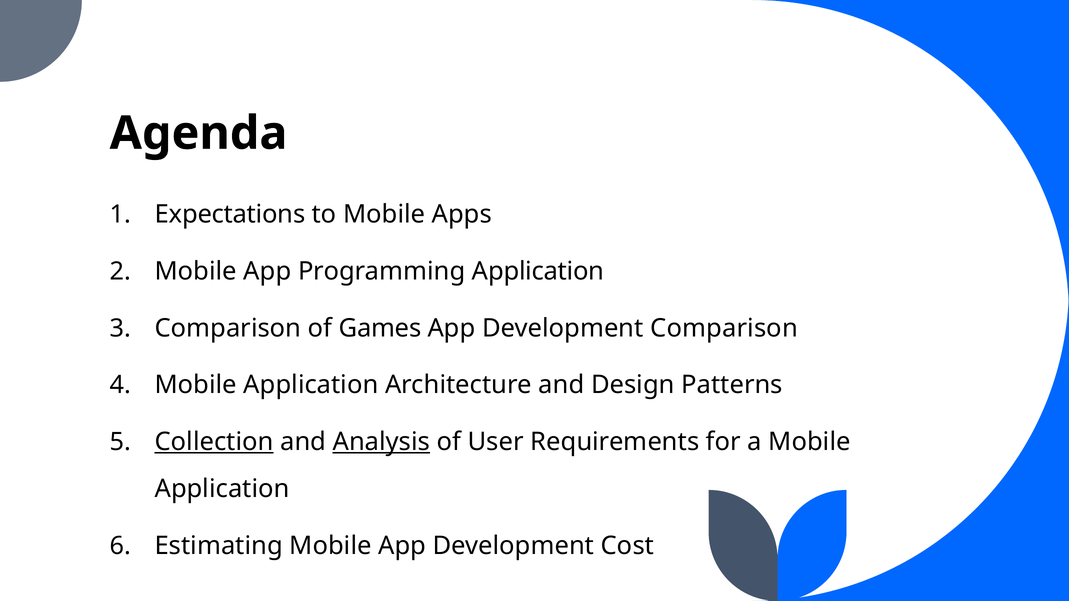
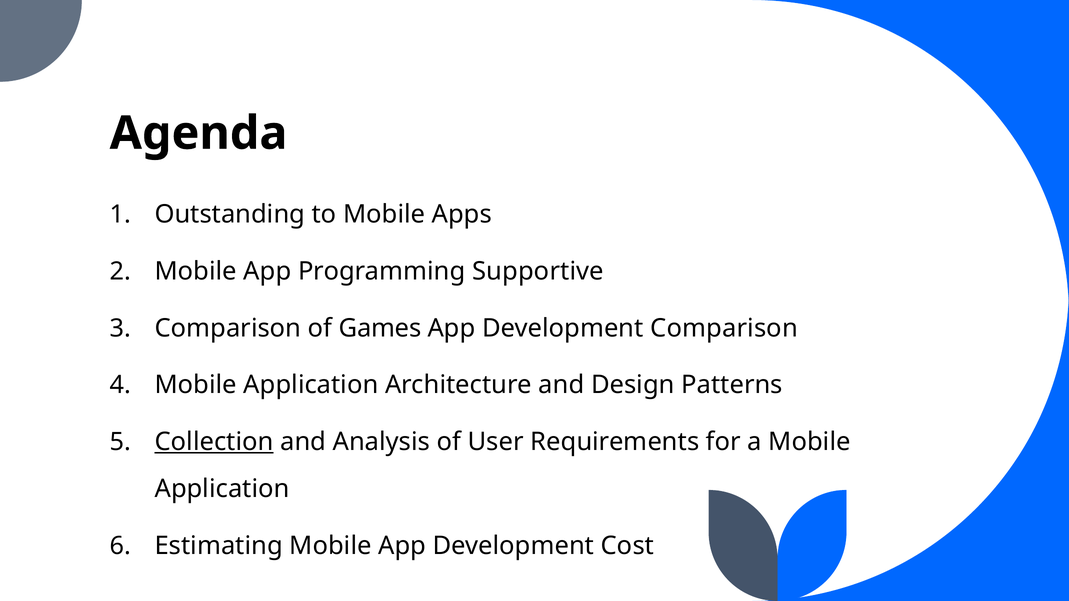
Expectations: Expectations -> Outstanding (230, 214)
Programming Application: Application -> Supportive (538, 271)
Analysis underline: present -> none (381, 442)
